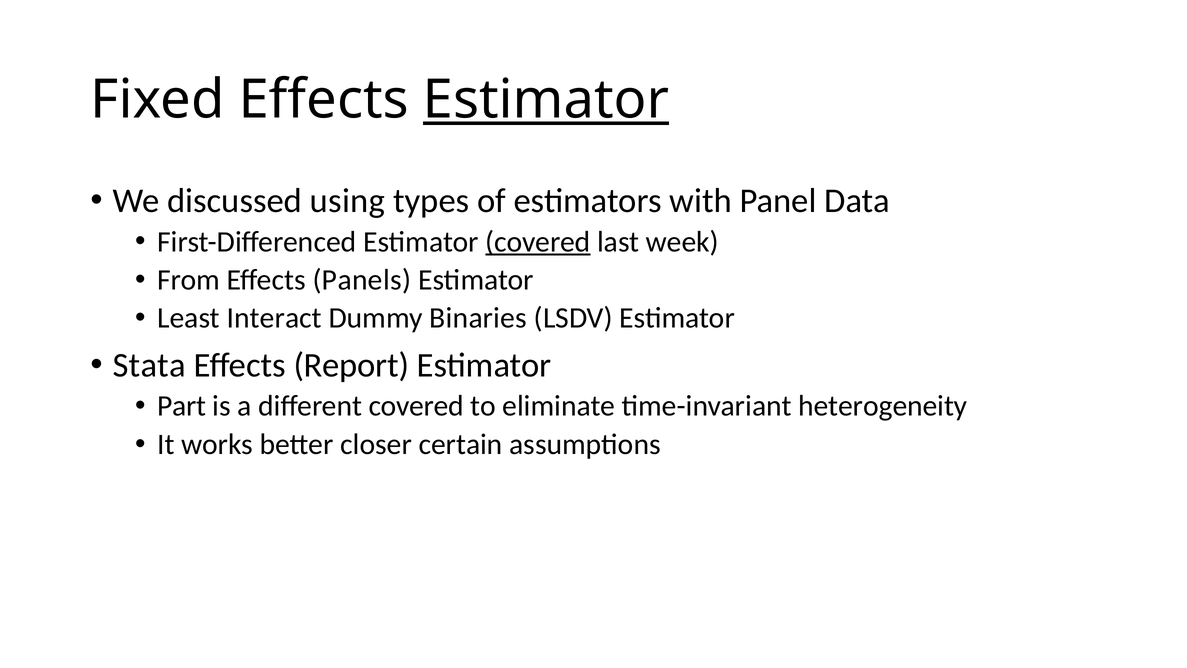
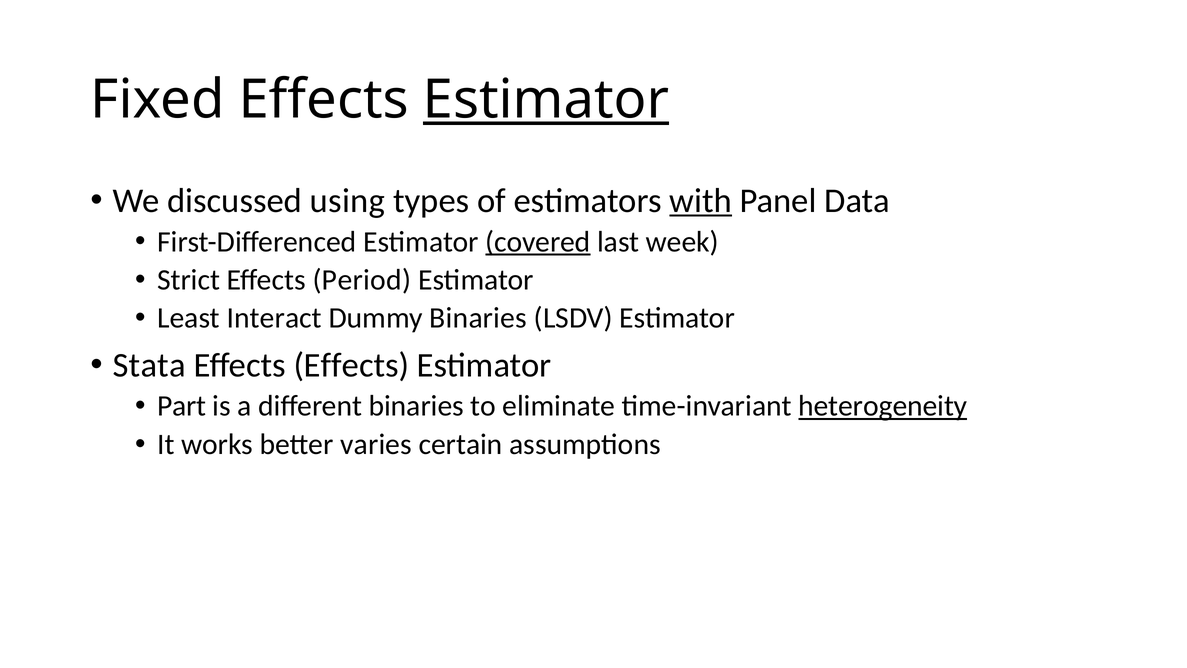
with underline: none -> present (701, 201)
From: From -> Strict (189, 280)
Panels: Panels -> Period (362, 280)
Effects Report: Report -> Effects (351, 365)
different covered: covered -> binaries (416, 406)
heterogeneity underline: none -> present (883, 406)
closer: closer -> varies (376, 444)
